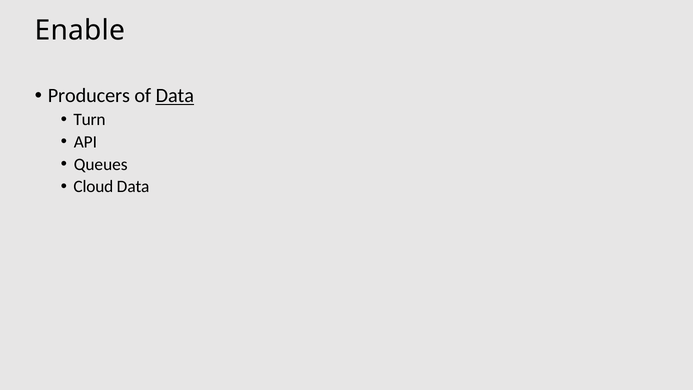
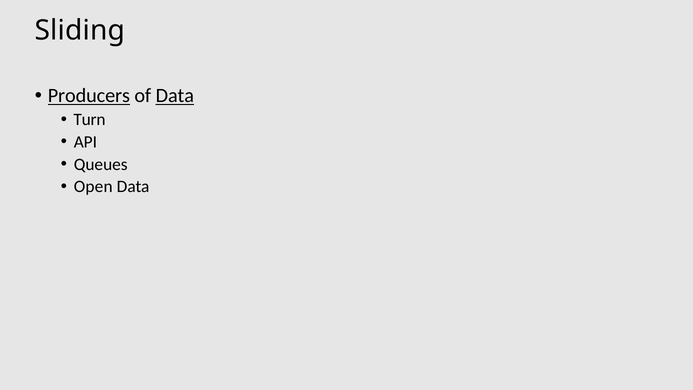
Enable: Enable -> Sliding (80, 31)
Producers underline: none -> present (89, 96)
Cloud: Cloud -> Open (93, 187)
